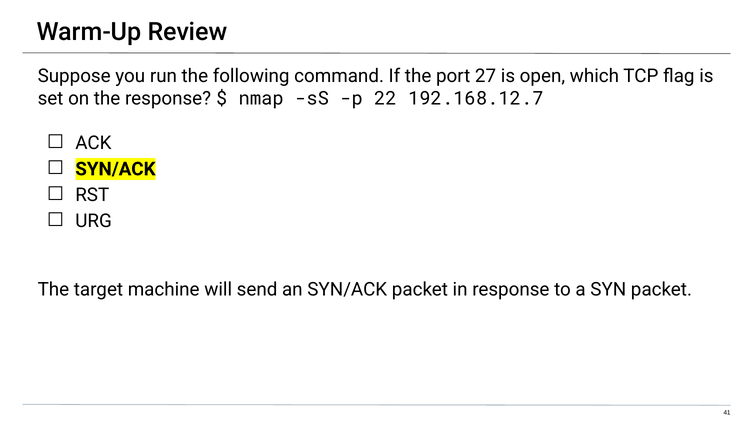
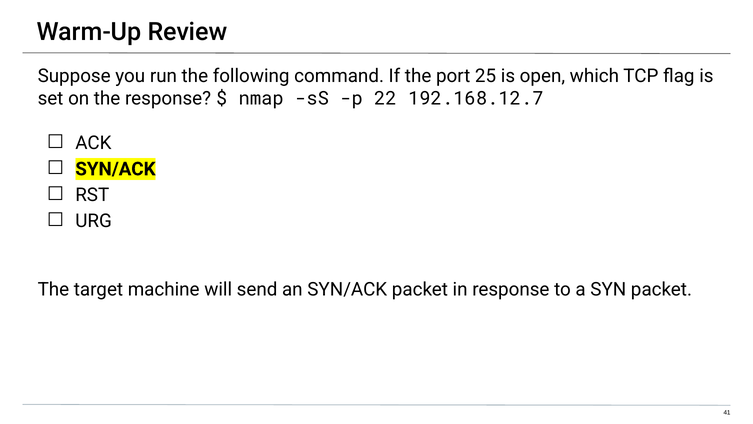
27: 27 -> 25 (486, 76)
